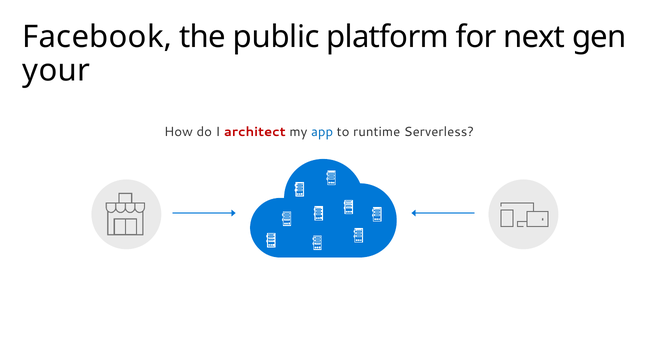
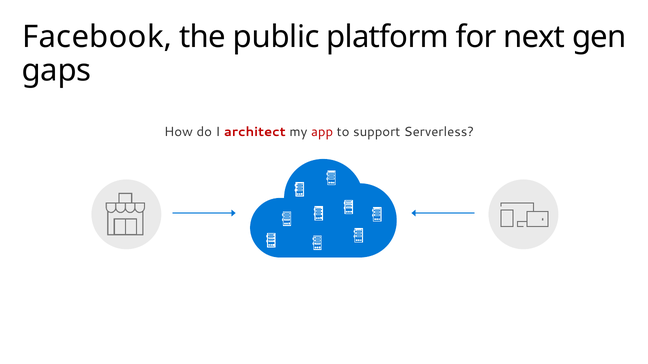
your: your -> gaps (57, 70)
app colour: blue -> red (322, 132)
runtime: runtime -> support (377, 132)
